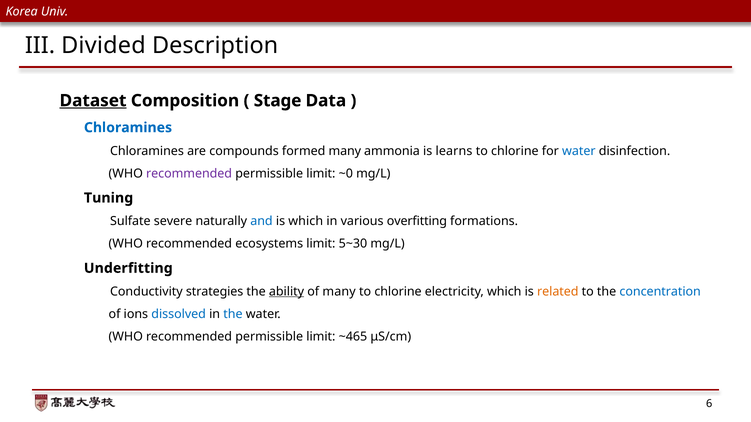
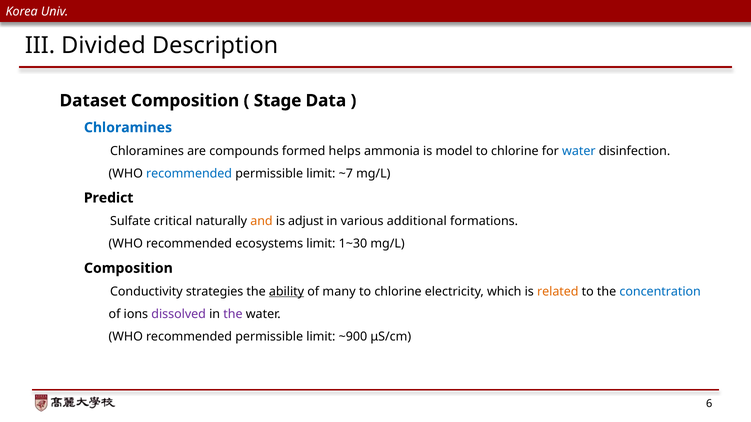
Dataset underline: present -> none (93, 101)
formed many: many -> helps (345, 151)
learns: learns -> model (454, 151)
recommended colour: purple -> blue (189, 174)
~0: ~0 -> ~7 (346, 174)
Tuning: Tuning -> Predict (109, 198)
severe: severe -> critical (173, 221)
and colour: blue -> orange (261, 221)
is which: which -> adjust (306, 221)
overfitting: overfitting -> additional (417, 221)
5~30: 5~30 -> 1~30 (353, 244)
Underfitting: Underfitting -> Composition (128, 268)
dissolved colour: blue -> purple (179, 314)
the colour: blue -> purple (233, 314)
~465: ~465 -> ~900 (353, 337)
